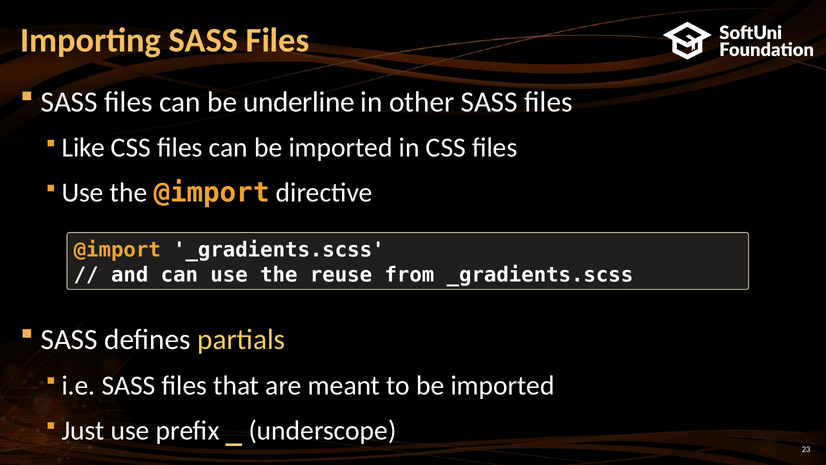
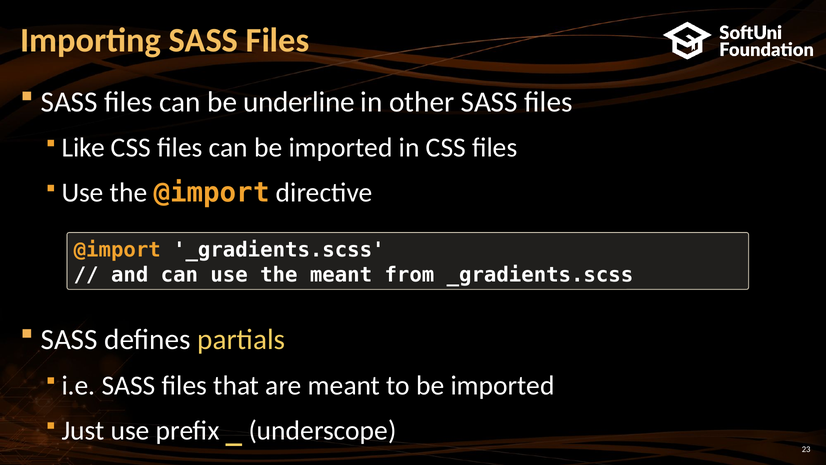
the reuse: reuse -> meant (341, 275)
